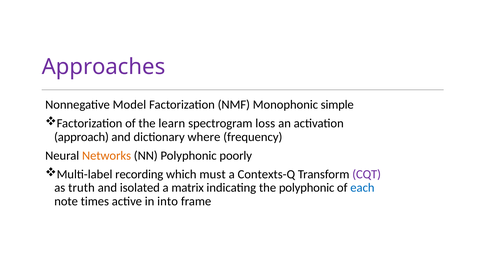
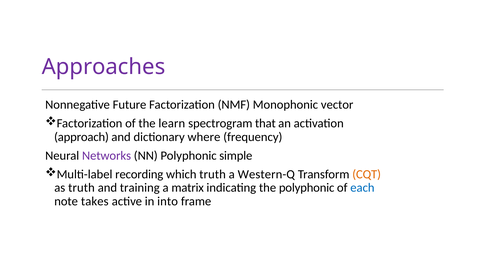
Model: Model -> Future (130, 105)
simple: simple -> vector (337, 105)
loss: loss -> that (265, 123)
Networks colour: orange -> purple (107, 156)
poorly: poorly -> simple (236, 156)
which must: must -> truth (213, 174)
Contexts-Q: Contexts-Q -> Western-Q (266, 174)
CQT colour: purple -> orange (367, 174)
isolated: isolated -> training (140, 188)
times: times -> takes (95, 202)
